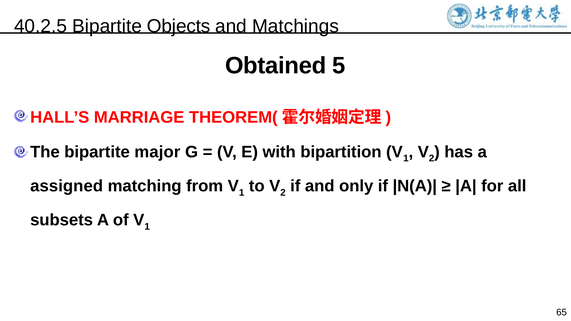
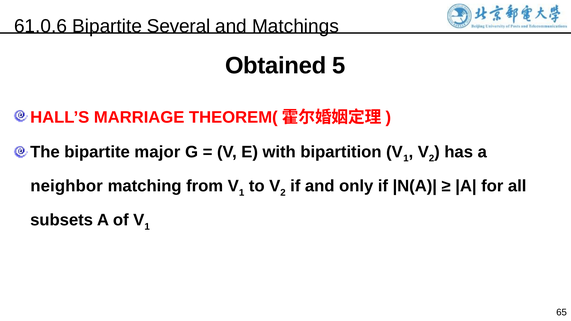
40.2.5: 40.2.5 -> 61.0.6 (40, 26)
Objects: Objects -> Several (179, 26)
assigned: assigned -> neighbor (67, 186)
